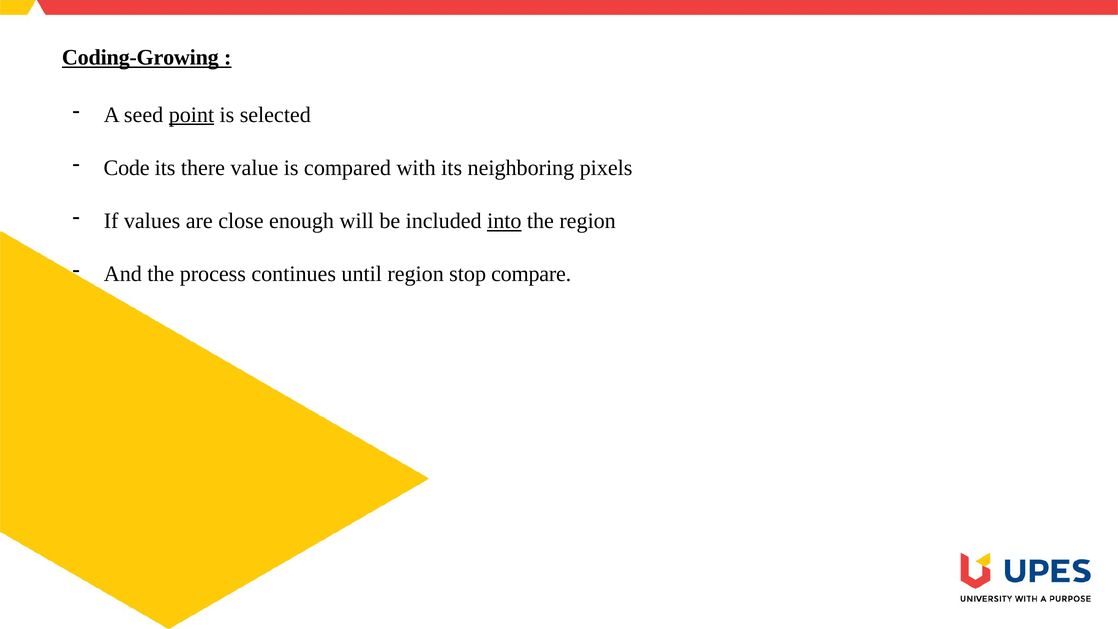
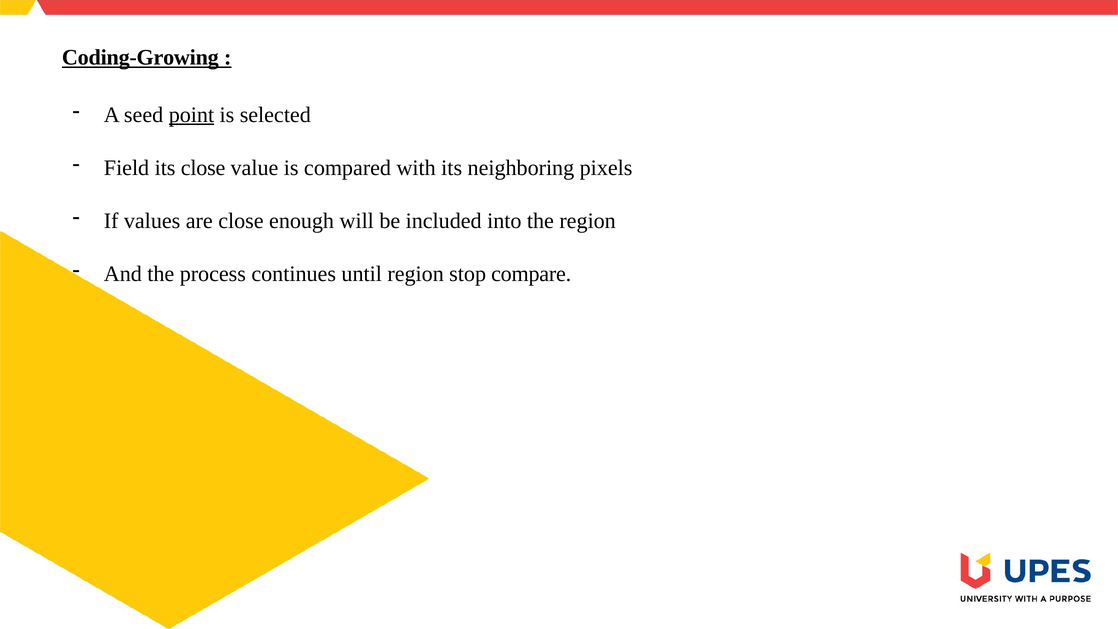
Code: Code -> Field (127, 168)
its there: there -> close (203, 168)
into underline: present -> none (504, 221)
